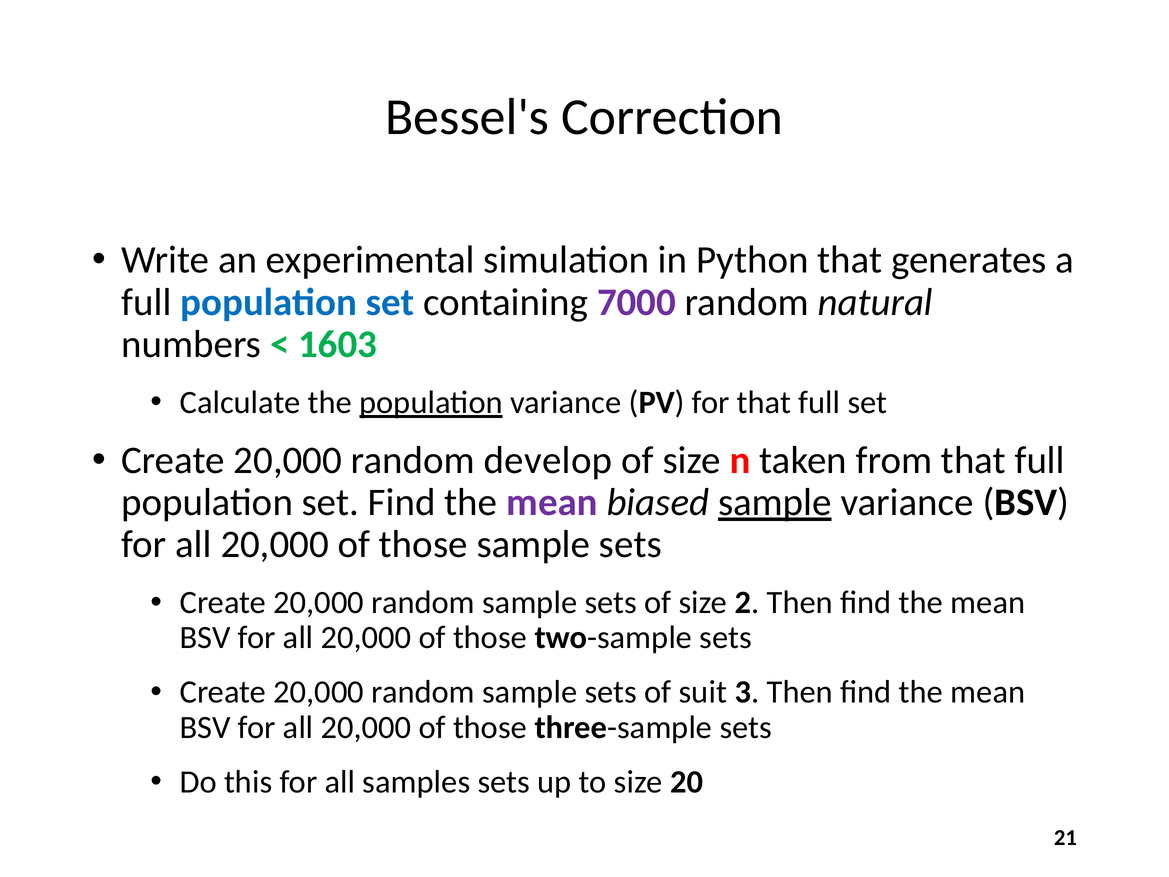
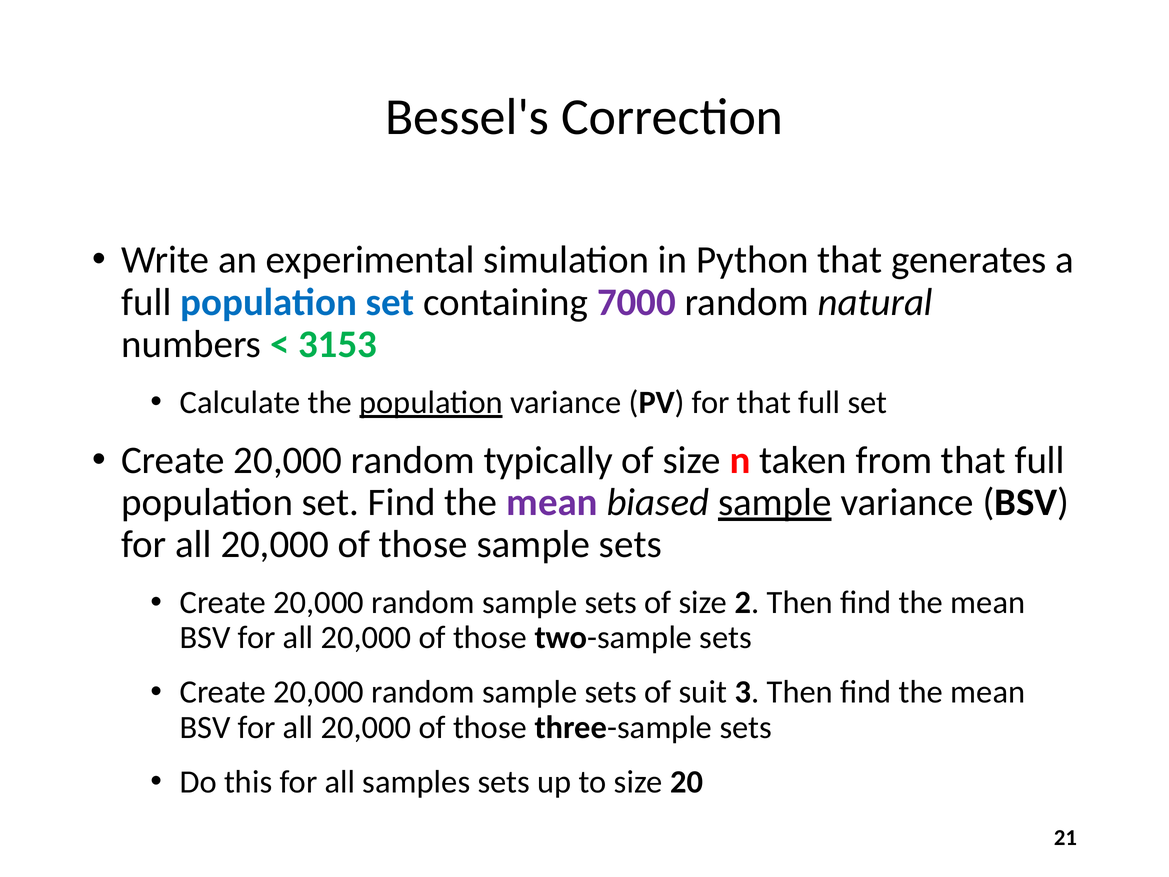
1603: 1603 -> 3153 (338, 344)
develop: develop -> typically (548, 460)
